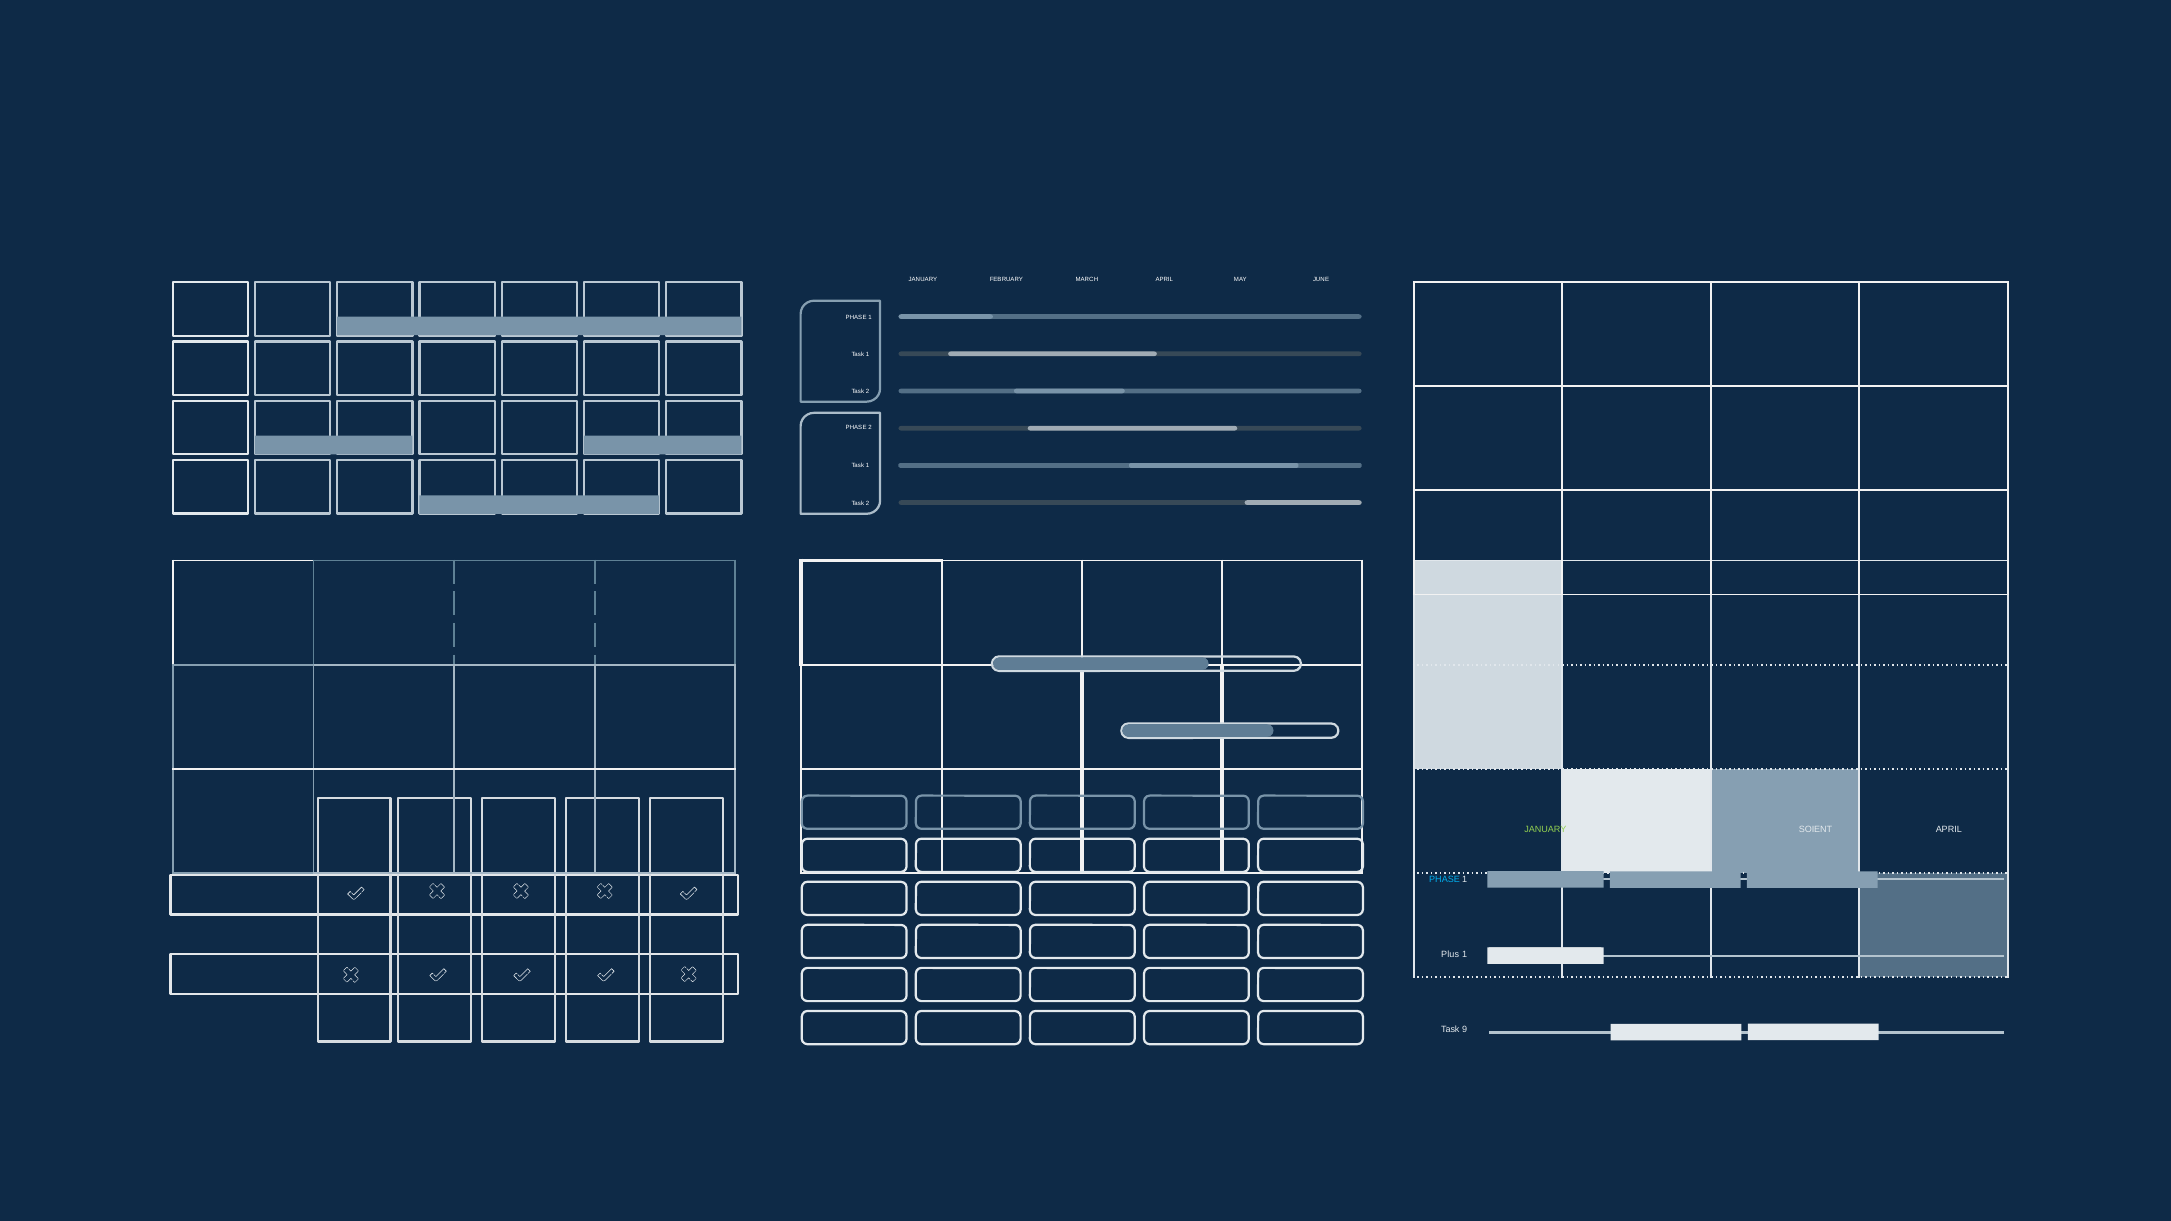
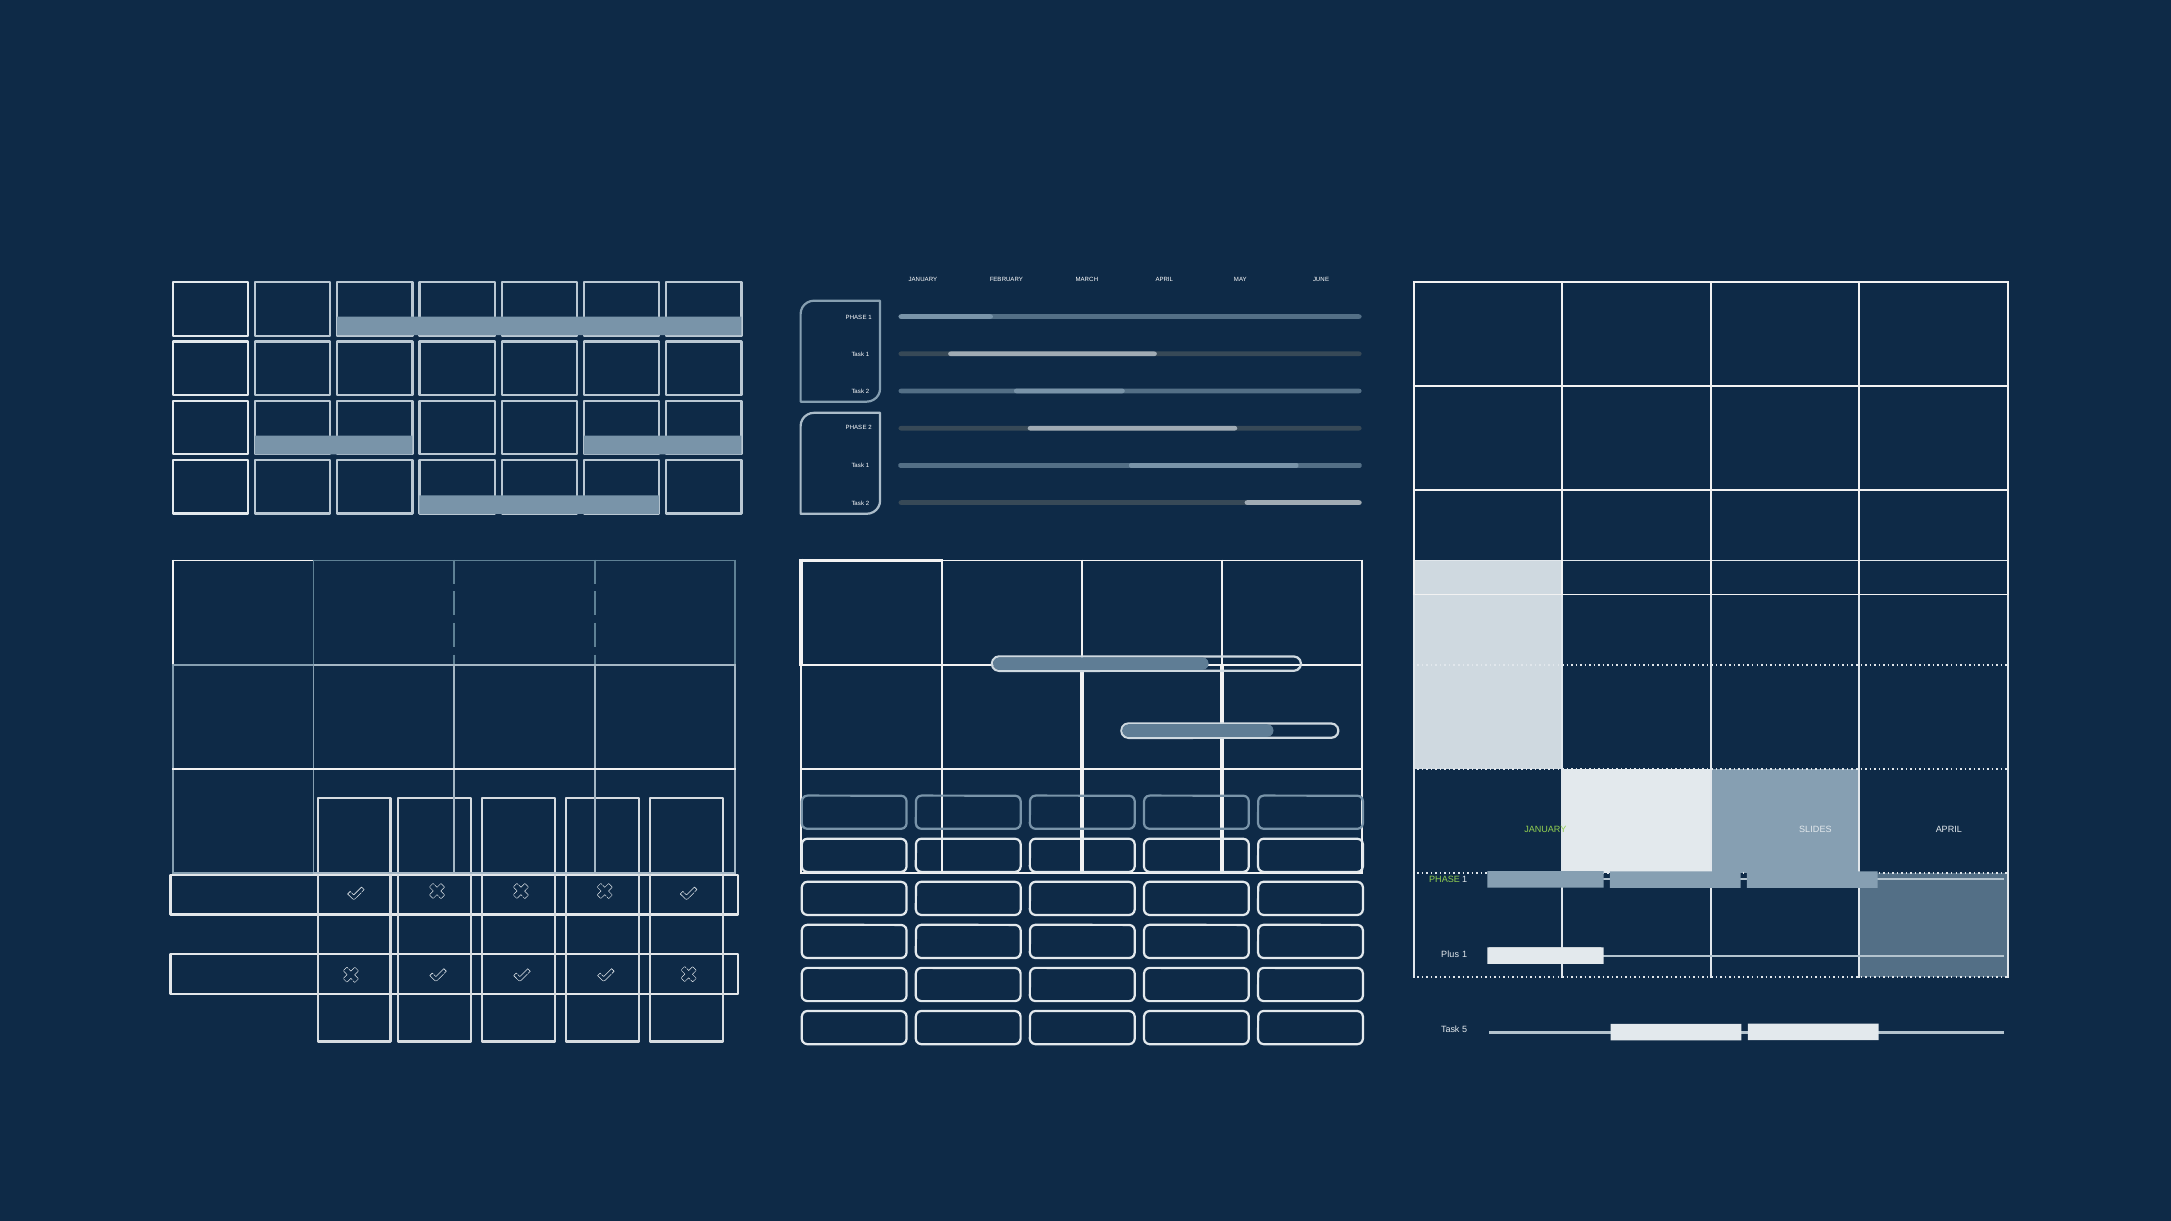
SOIENT: SOIENT -> SLIDES (1815, 830)
PHASE colour: light blue -> light green (1445, 880)
9: 9 -> 5 (1465, 1030)
